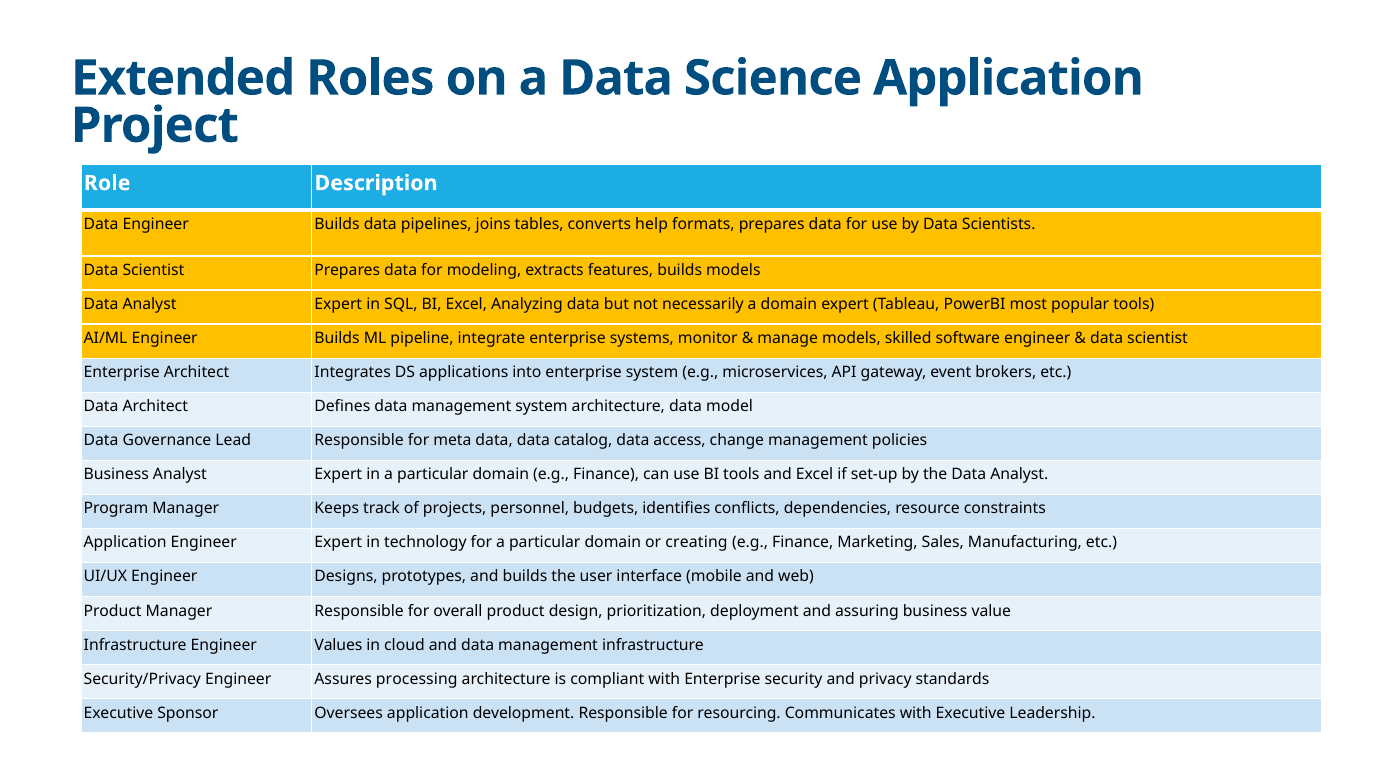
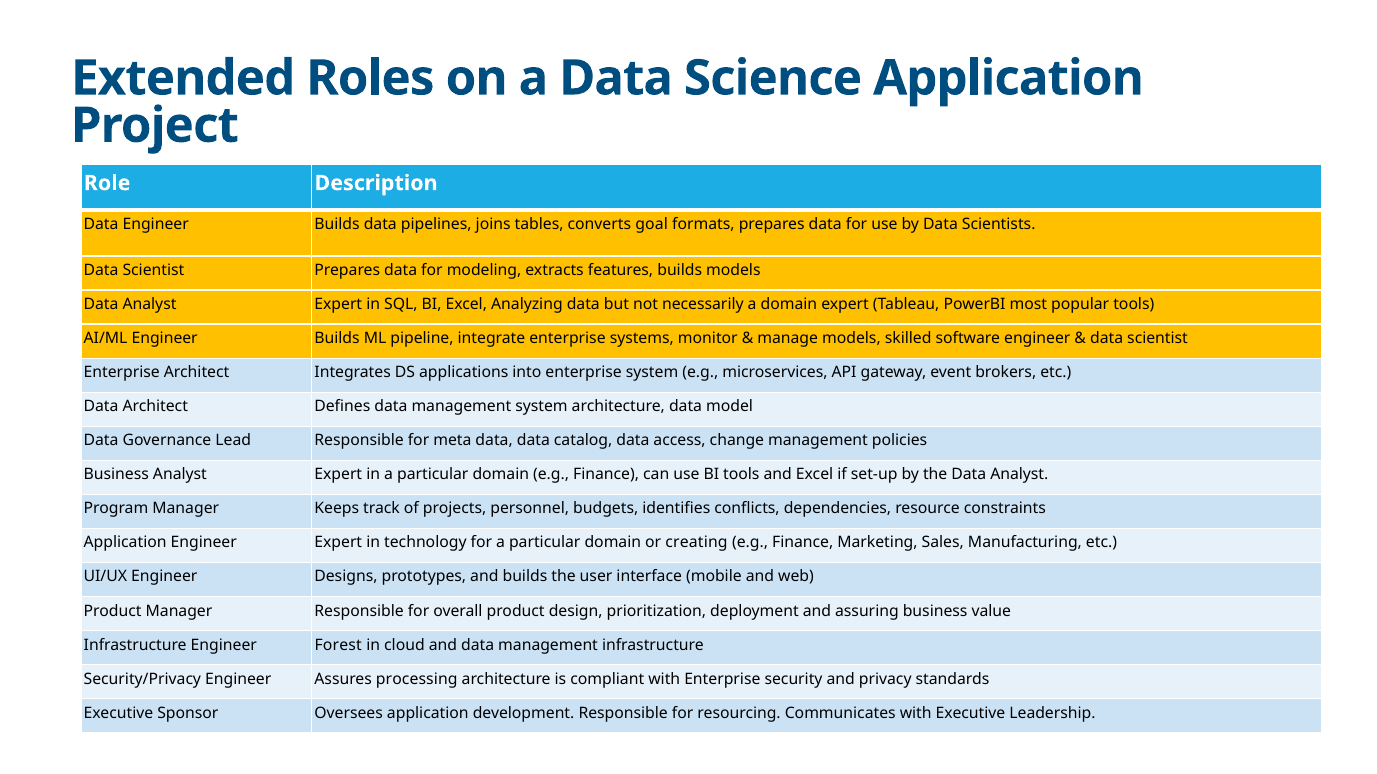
help: help -> goal (652, 224)
Values: Values -> Forest (338, 645)
